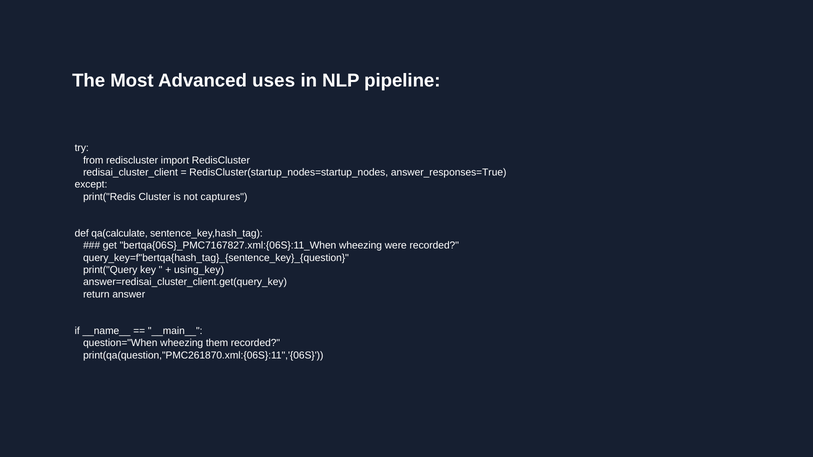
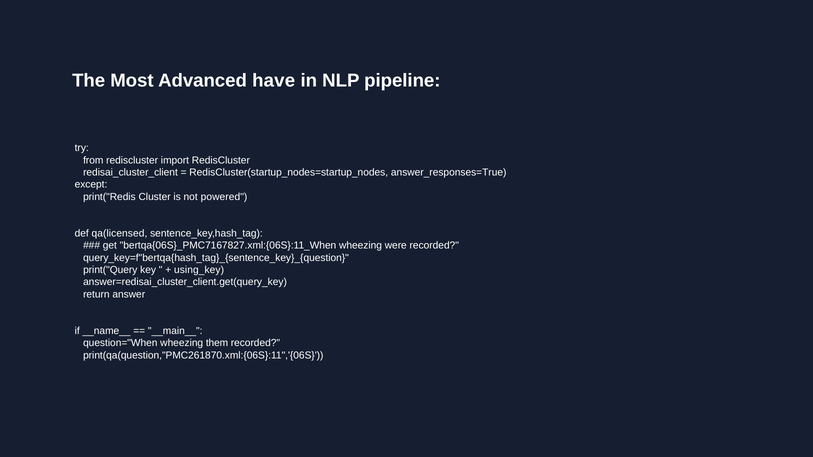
uses: uses -> have (274, 81)
captures: captures -> powered (224, 197)
qa(calculate: qa(calculate -> qa(licensed (119, 233)
